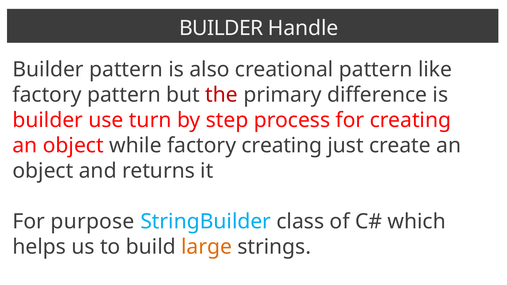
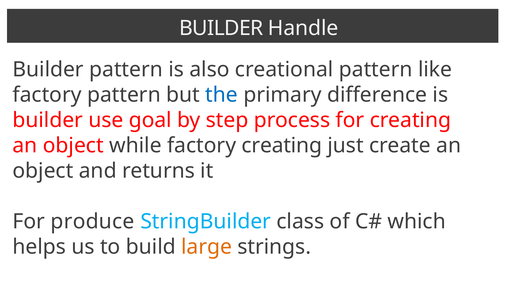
the colour: red -> blue (222, 95)
turn: turn -> goal (150, 120)
purpose: purpose -> produce (93, 222)
